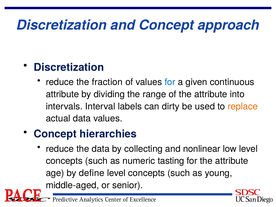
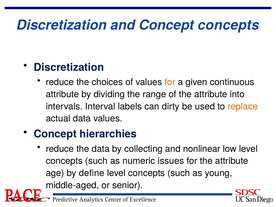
Concept approach: approach -> concepts (228, 25)
fraction: fraction -> choices (107, 82)
for colour: blue -> orange (170, 82)
tasting: tasting -> issues (171, 161)
